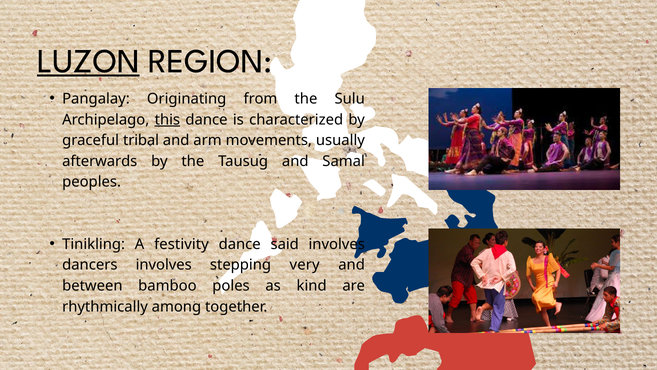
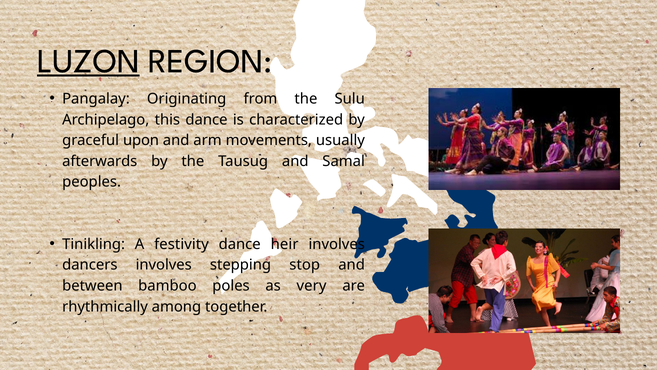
this underline: present -> none (167, 119)
tribal: tribal -> upon (141, 140)
said: said -> heir (285, 244)
very: very -> stop (305, 265)
kind: kind -> very (312, 286)
